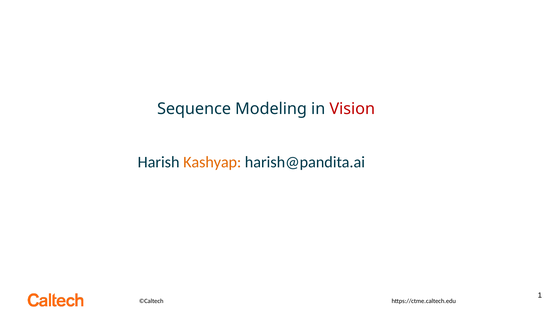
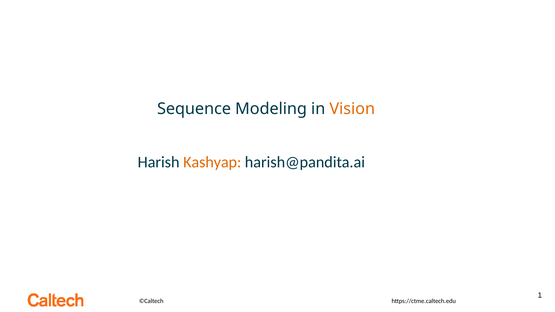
Vision colour: red -> orange (352, 109)
